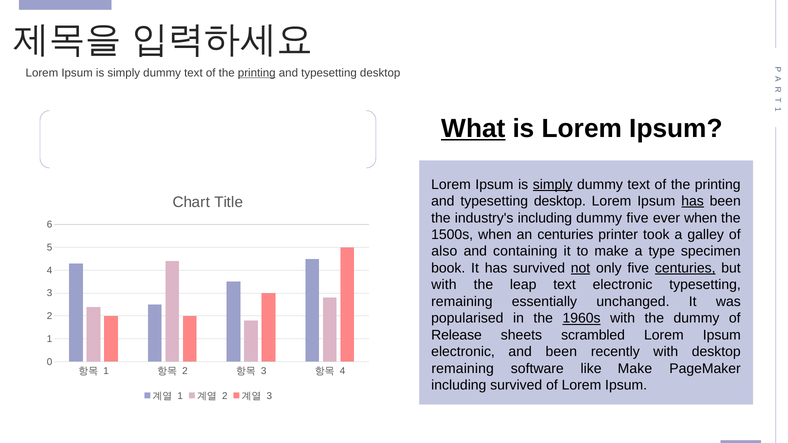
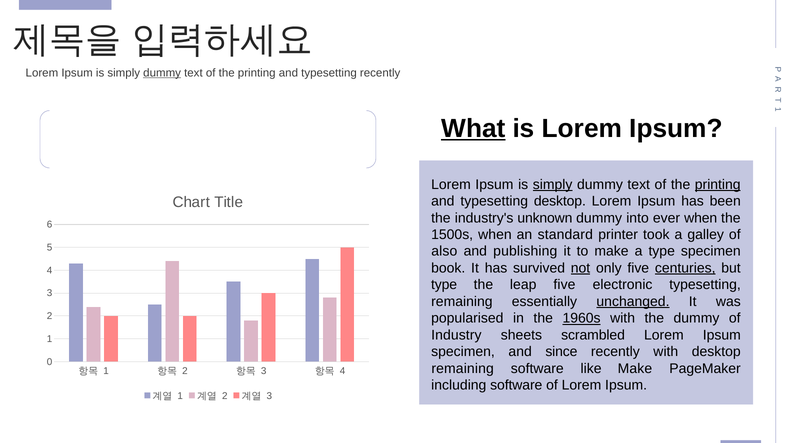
dummy underline: none -> present (162, 73)
printing underline: present -> none (257, 73)
desktop: desktop -> recently (380, 73)
printing underline: none -> present (718, 185)
has underline: present -> none (693, 201)
industry's including: including -> unknown (545, 218)
dummy five: five -> into (638, 218)
an centuries: centuries -> standard (565, 235)
containing: containing -> publishing (525, 252)
with: with -> type (444, 285)
leap text: text -> five (564, 285)
unchanged underline: none -> present (633, 302)
Release: Release -> Industry (456, 335)
electronic: electronic -> specimen (463, 352)
and been: been -> since (561, 352)
including survived: survived -> software (516, 386)
